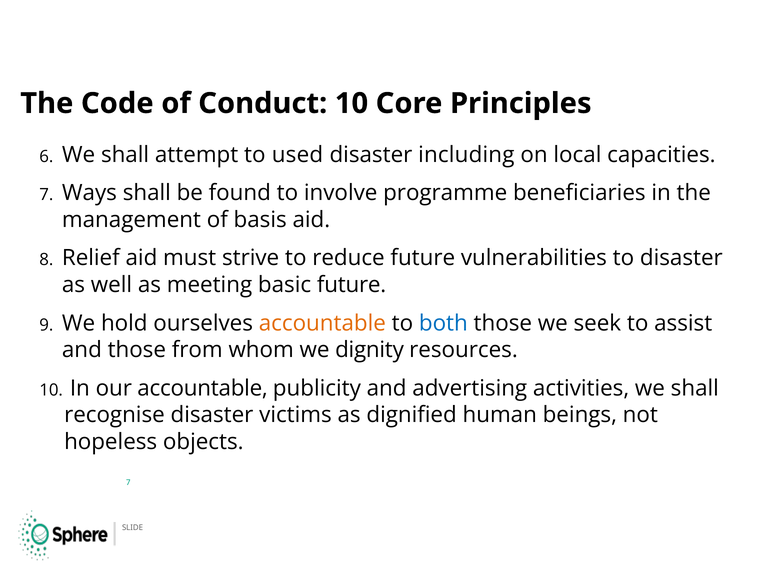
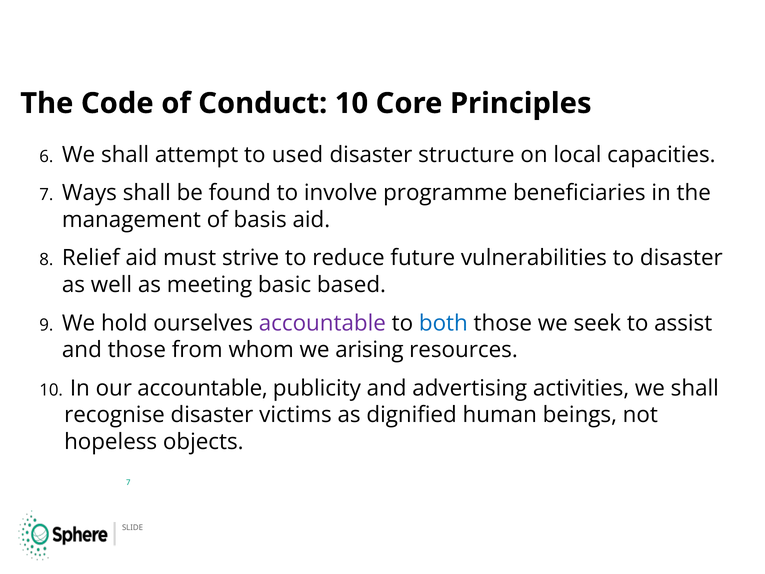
including: including -> structure (466, 155)
basic future: future -> based (351, 285)
accountable colour: orange -> purple (322, 323)
dignity: dignity -> arising (369, 350)
